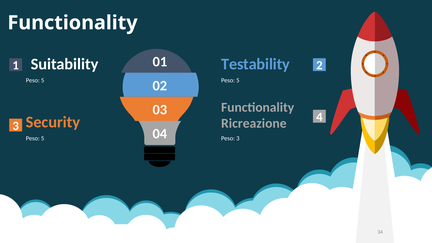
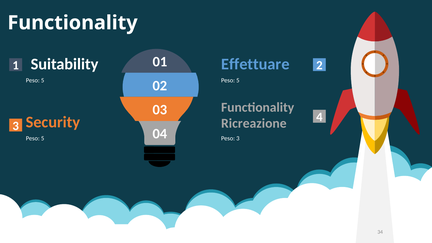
Testability: Testability -> Effettuare (255, 64)
